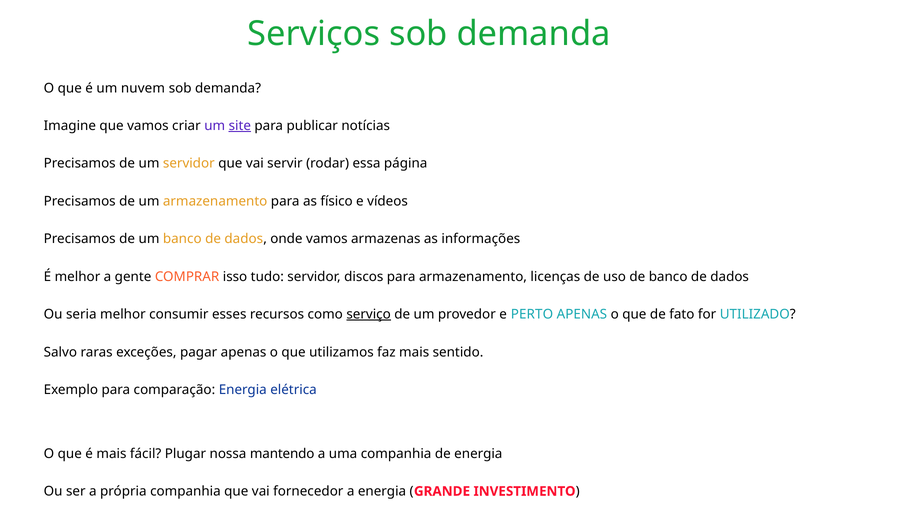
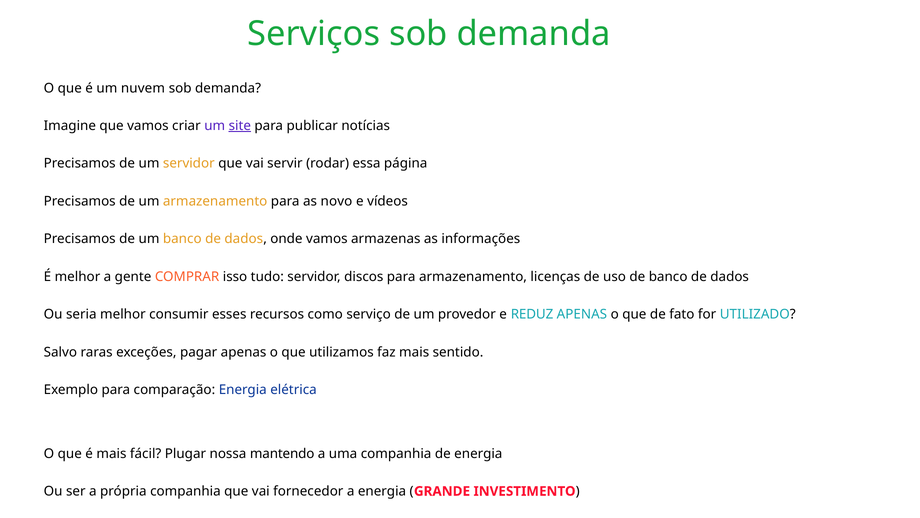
físico: físico -> novo (336, 201)
serviço underline: present -> none (369, 314)
PERTO: PERTO -> REDUZ (532, 314)
